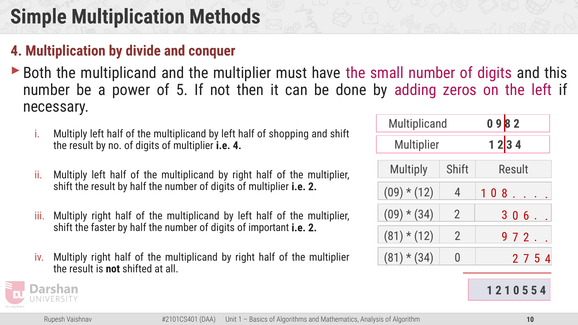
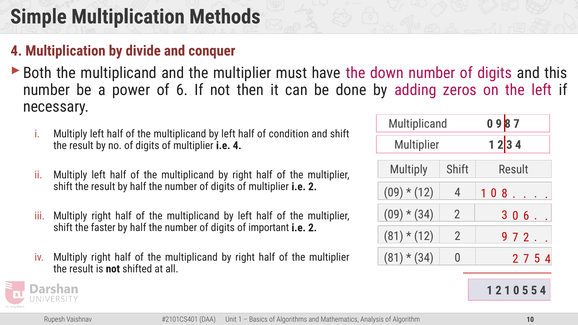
small: small -> down (387, 73)
of 5: 5 -> 6 (182, 90)
8 2: 2 -> 7 (516, 124)
shopping: shopping -> condition (289, 134)
